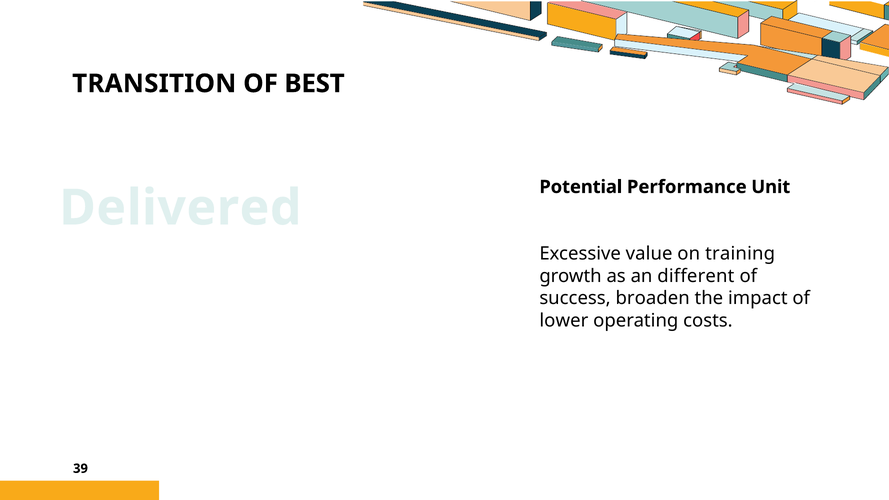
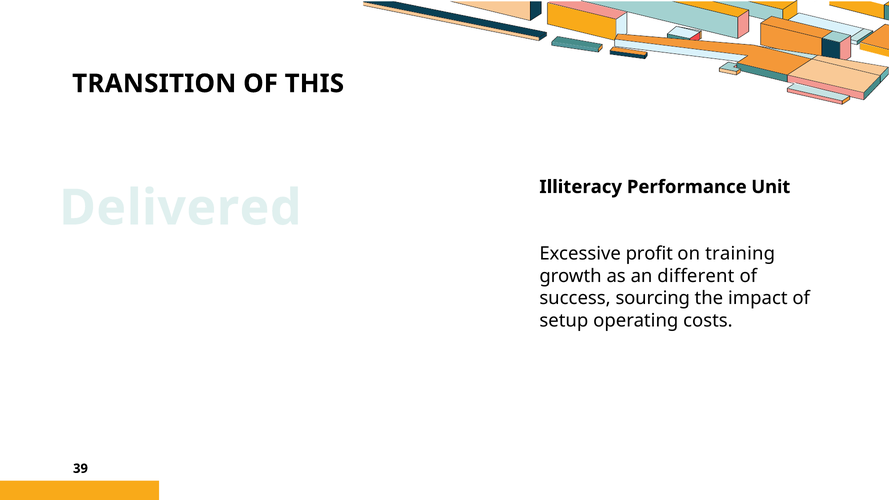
BEST: BEST -> THIS (314, 84)
Potential: Potential -> Illiteracy (581, 187)
value: value -> profit (649, 254)
broaden: broaden -> sourcing (653, 298)
lower: lower -> setup (564, 320)
